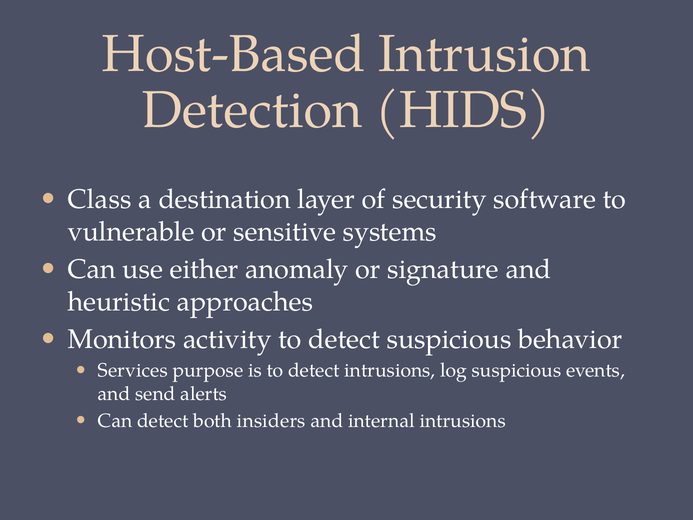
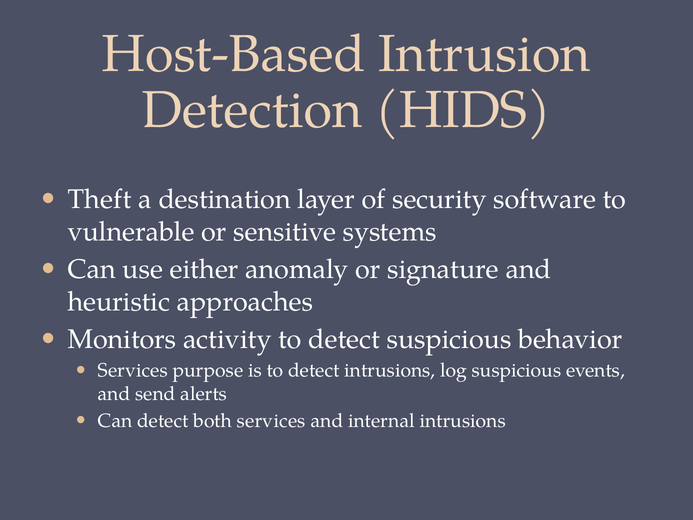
Class: Class -> Theft (100, 199)
both insiders: insiders -> services (271, 421)
